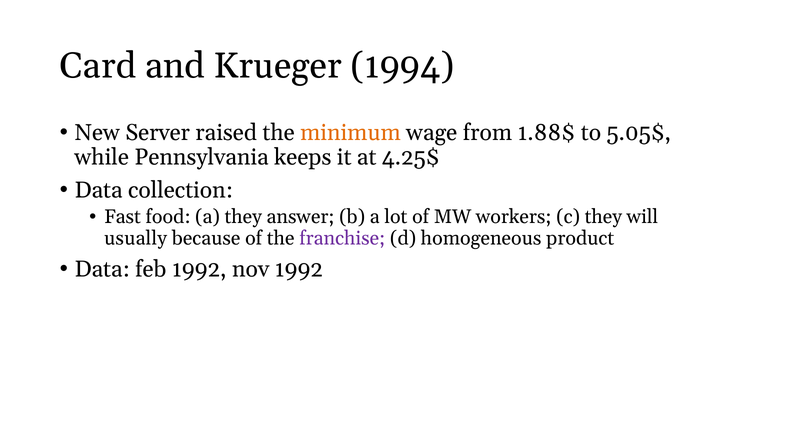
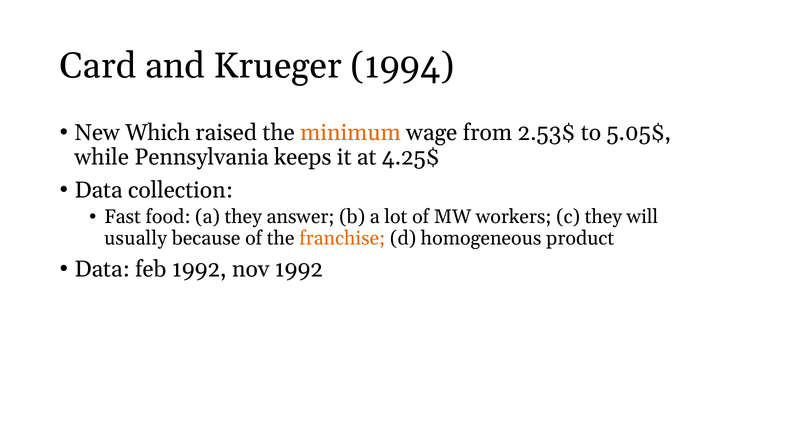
Server: Server -> Which (158, 133)
1.88$: 1.88$ -> 2.53$ (546, 133)
franchise colour: purple -> orange (342, 238)
